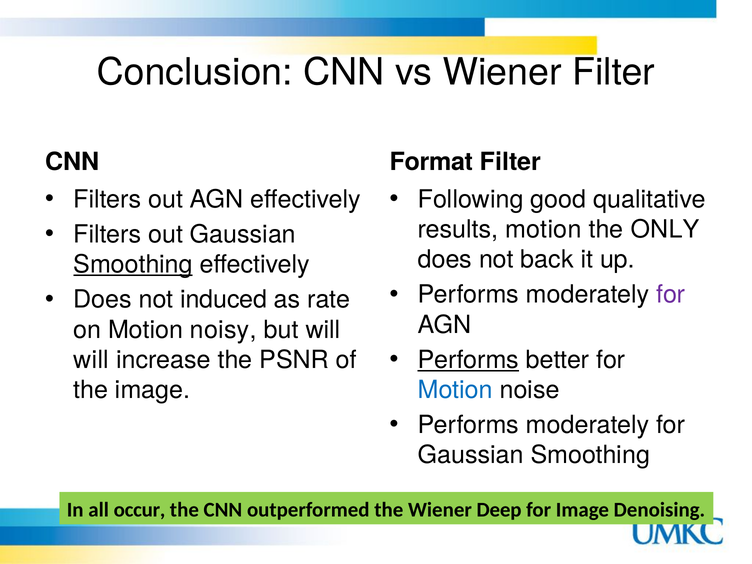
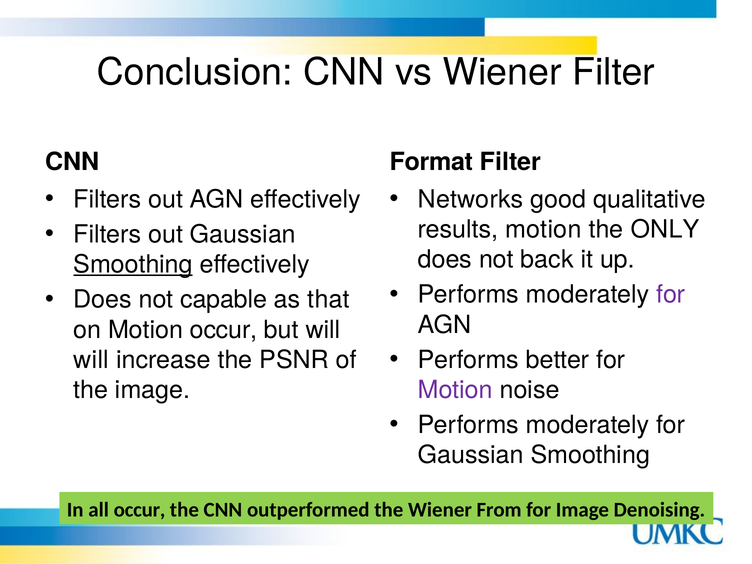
Following: Following -> Networks (471, 199)
induced: induced -> capable (224, 300)
rate: rate -> that (329, 300)
Motion noisy: noisy -> occur (224, 330)
Performs underline: present -> none (468, 360)
Motion colour: blue -> purple (455, 390)
Deep: Deep -> From (499, 510)
